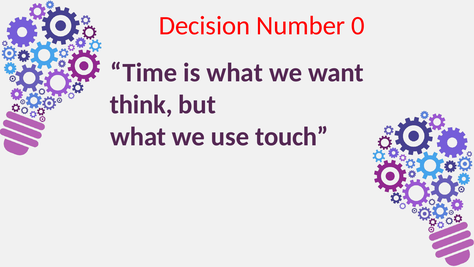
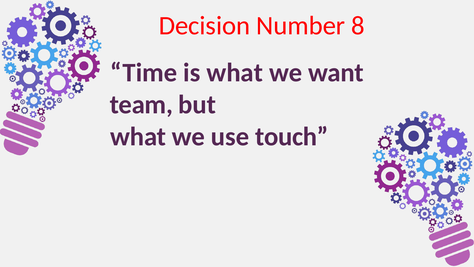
0: 0 -> 8 (358, 26)
think: think -> team (141, 105)
